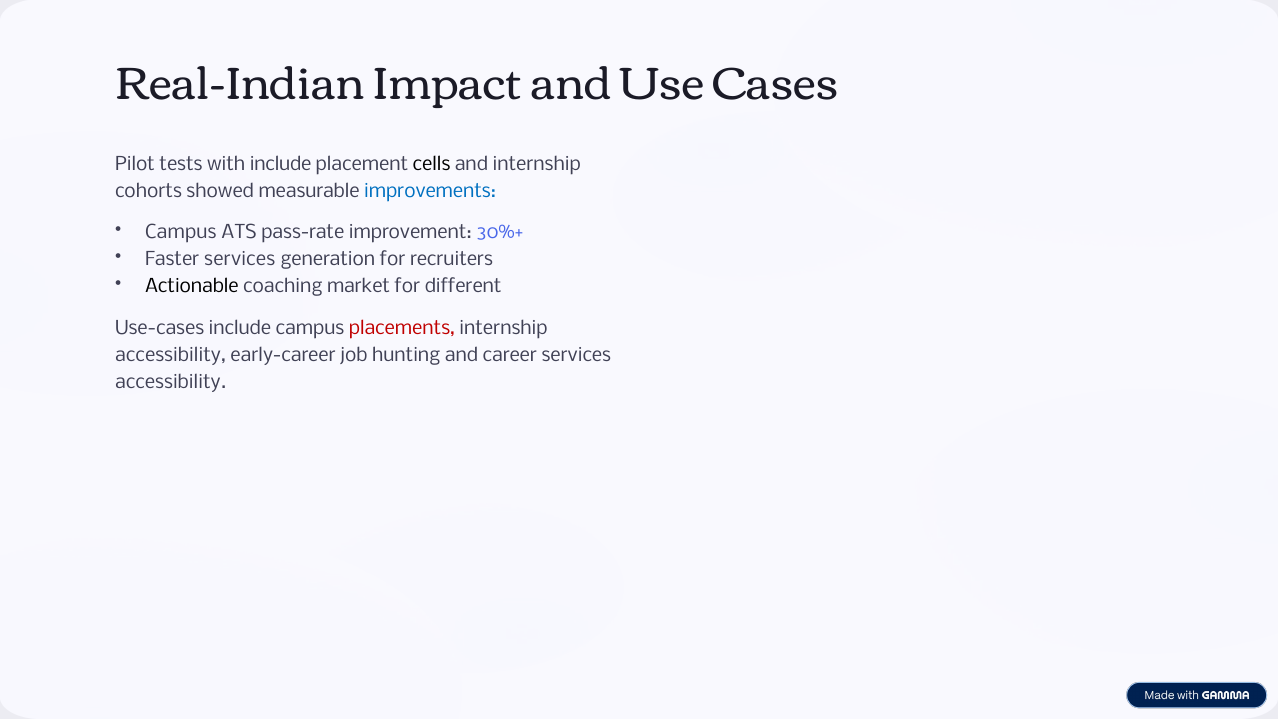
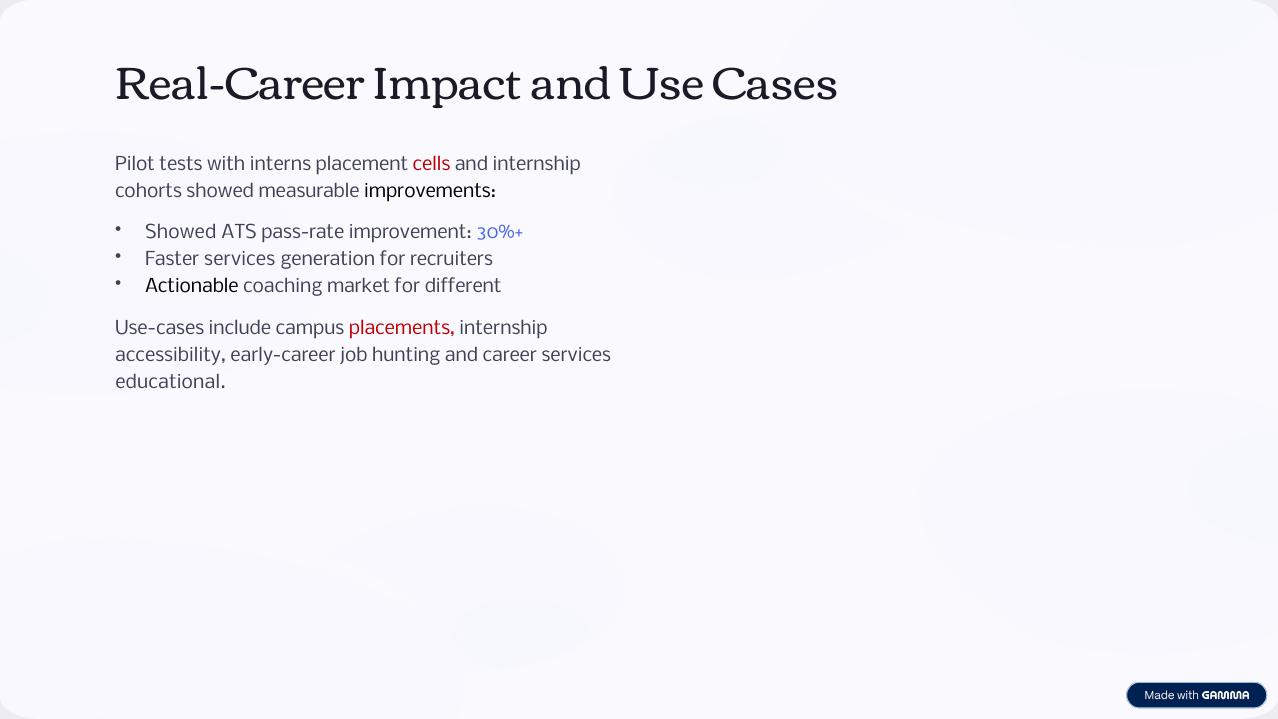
Real-Indian: Real-Indian -> Real-Career (240, 84)
with include: include -> interns (280, 164)
cells colour: black -> red (432, 164)
improvements colour: blue -> black (430, 191)
Campus: Campus -> Showed (181, 233)
accessibility: accessibility -> educational (170, 383)
